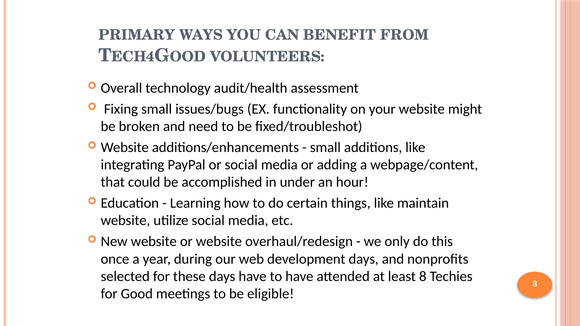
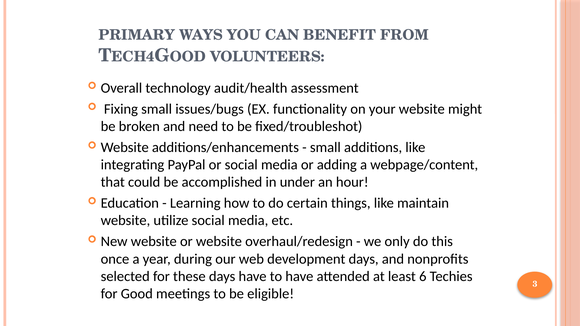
8: 8 -> 6 (423, 277)
